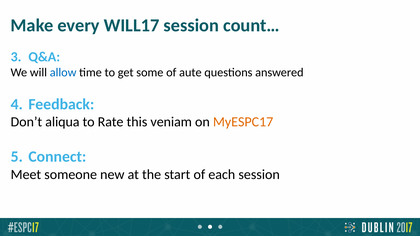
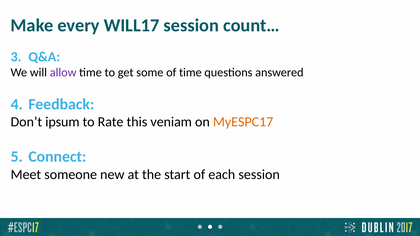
allow colour: blue -> purple (63, 73)
of aute: aute -> time (190, 73)
aliqua: aliqua -> ipsum (62, 122)
